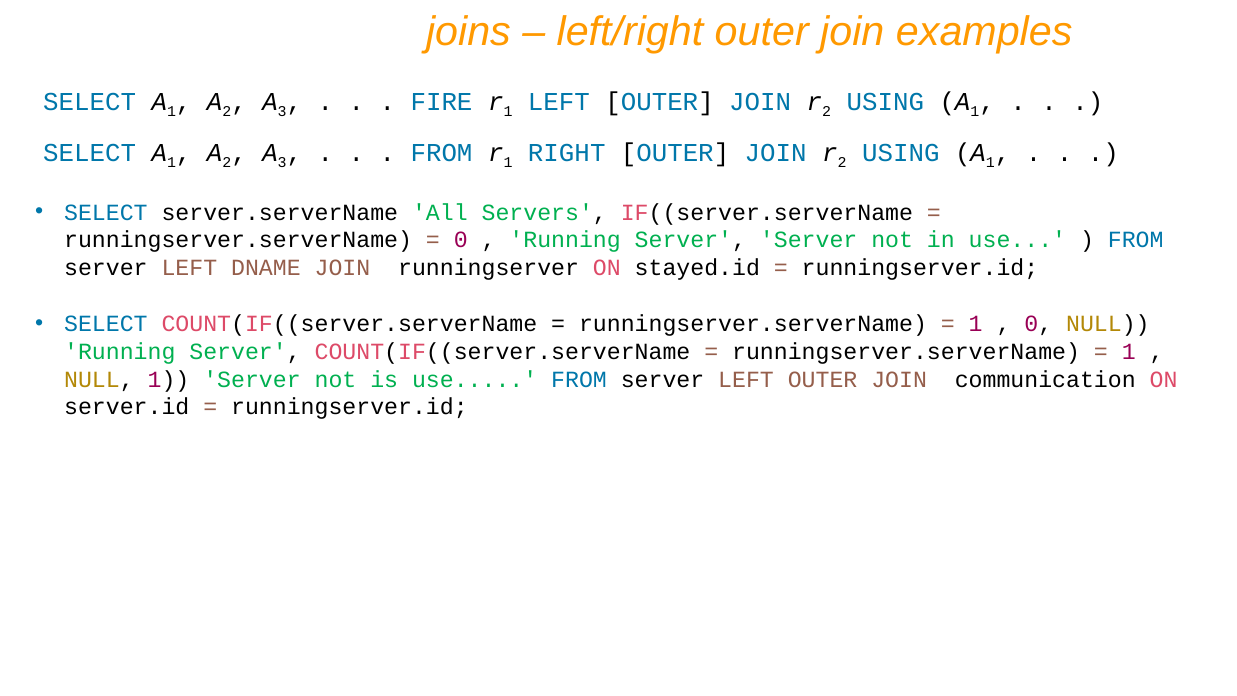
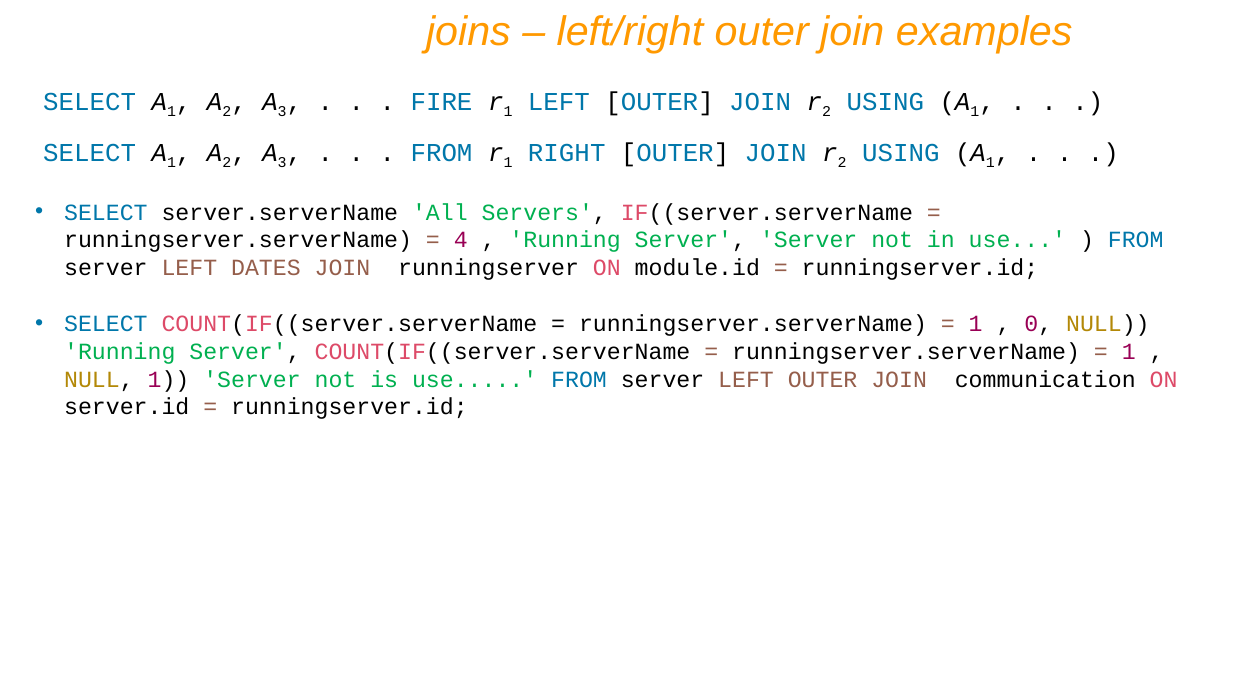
0: 0 -> 4 (461, 240)
DNAME: DNAME -> DATES (266, 268)
stayed.id: stayed.id -> module.id (697, 268)
